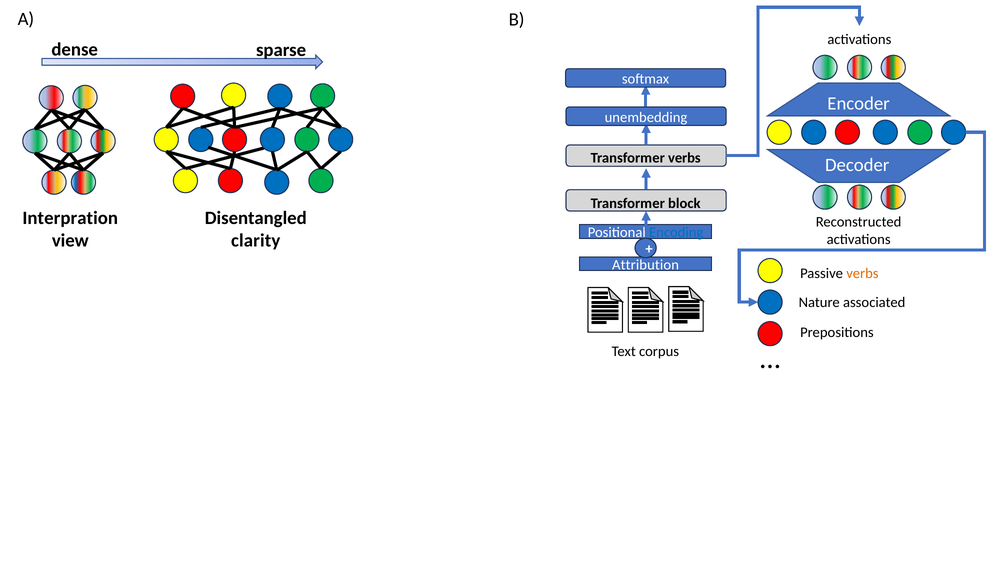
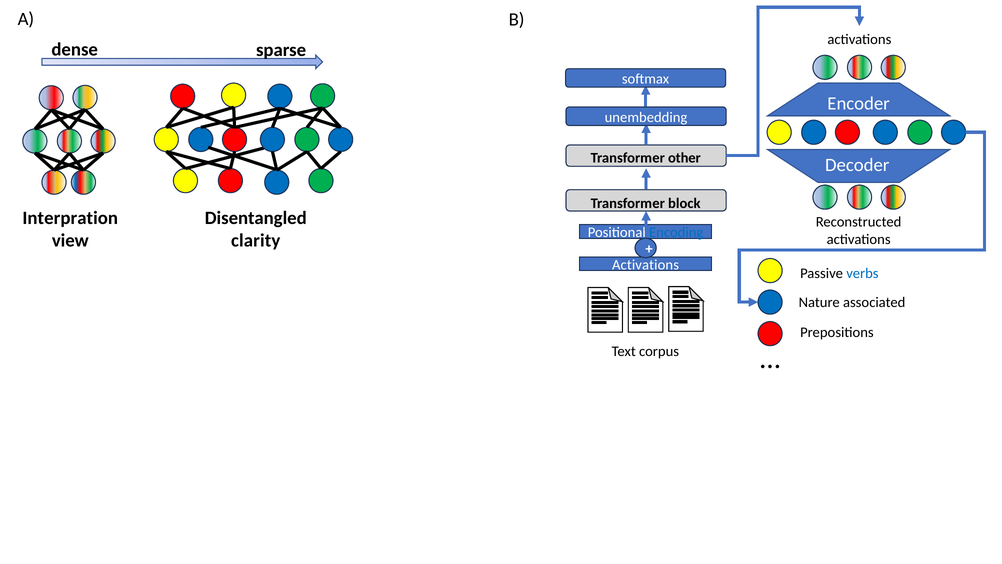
Transformer verbs: verbs -> other (684, 158)
Attribution: Attribution -> Activations (646, 265)
verbs colour: orange -> blue (862, 273)
